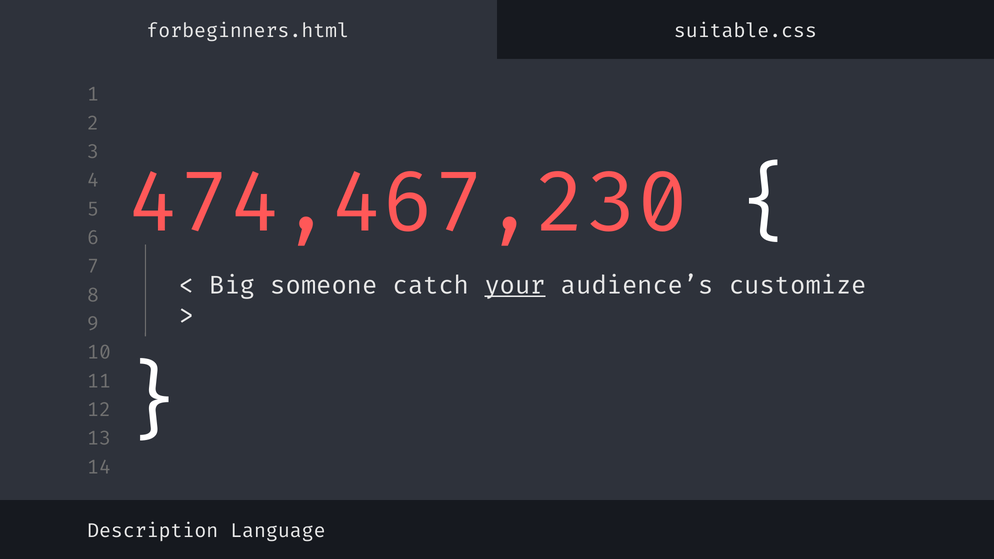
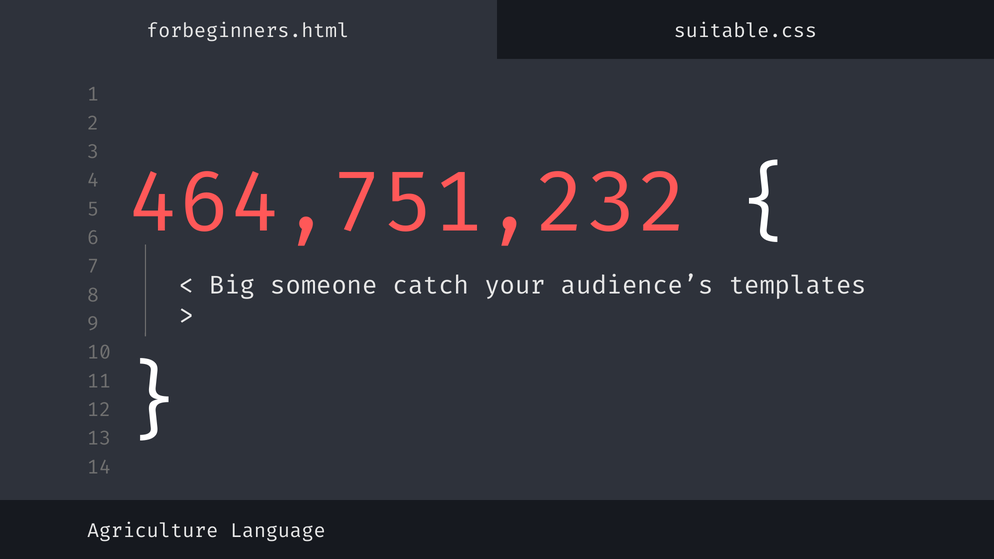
474,467,230: 474,467,230 -> 464,751,232 (408, 204)
your underline: present -> none (515, 286)
customize: customize -> templates (798, 286)
Description: Description -> Agriculture (153, 531)
